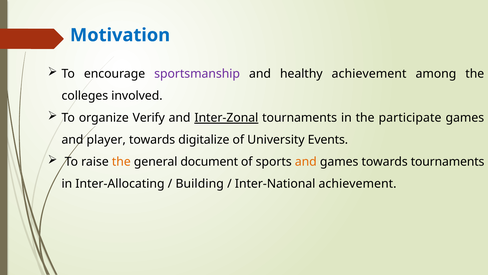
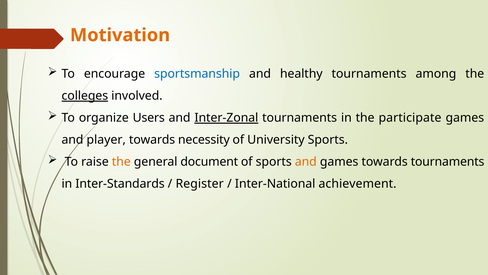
Motivation colour: blue -> orange (120, 35)
sportsmanship colour: purple -> blue (197, 74)
healthy achievement: achievement -> tournaments (369, 74)
colleges underline: none -> present (85, 96)
Verify: Verify -> Users (149, 118)
digitalize: digitalize -> necessity (204, 140)
University Events: Events -> Sports (328, 140)
Inter-Allocating: Inter-Allocating -> Inter-Standards (120, 184)
Building: Building -> Register (200, 184)
